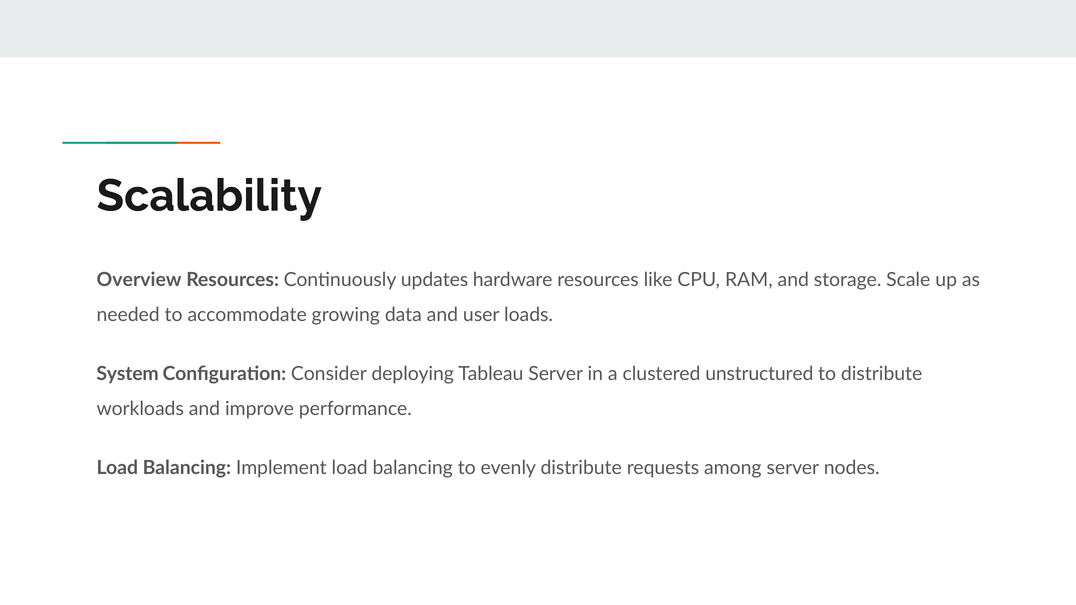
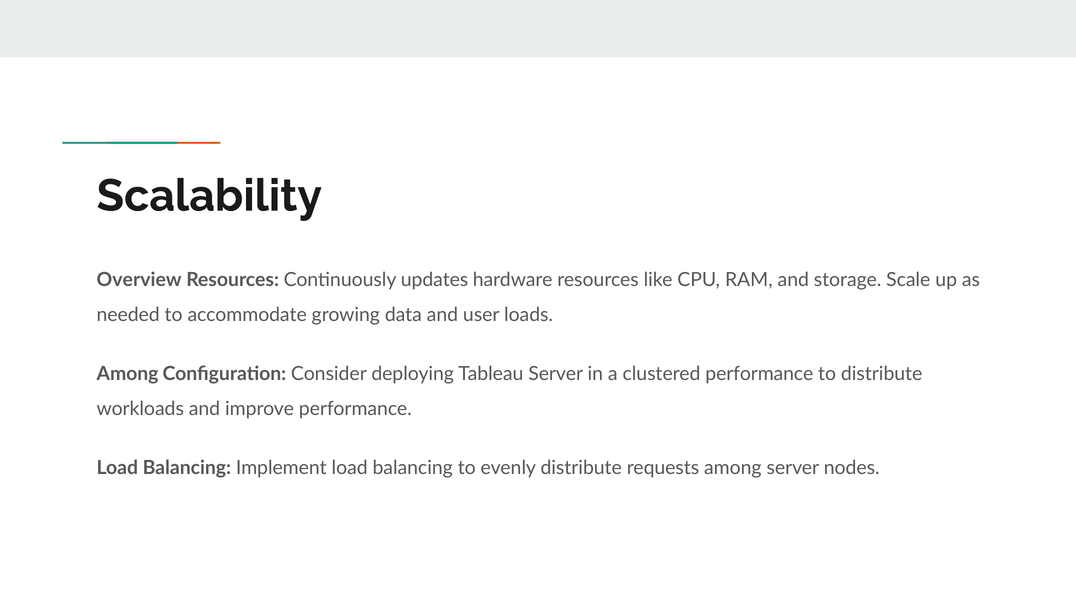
System: System -> Among (128, 374)
clustered unstructured: unstructured -> performance (759, 374)
